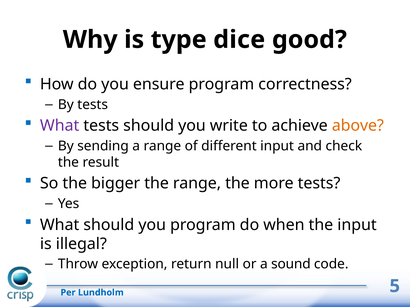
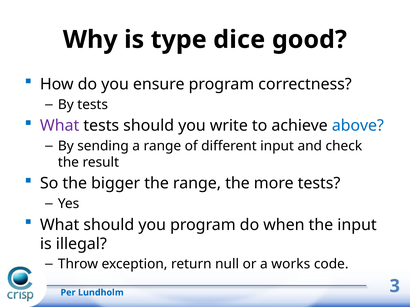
above colour: orange -> blue (358, 126)
sound: sound -> works (291, 265)
5: 5 -> 3 (395, 287)
